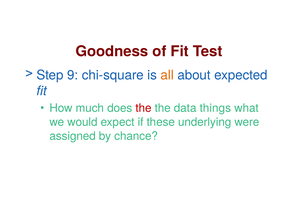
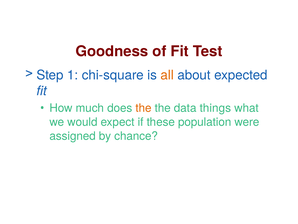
9: 9 -> 1 (73, 75)
the colour: red -> orange (144, 108)
underlying: underlying -> population (205, 122)
